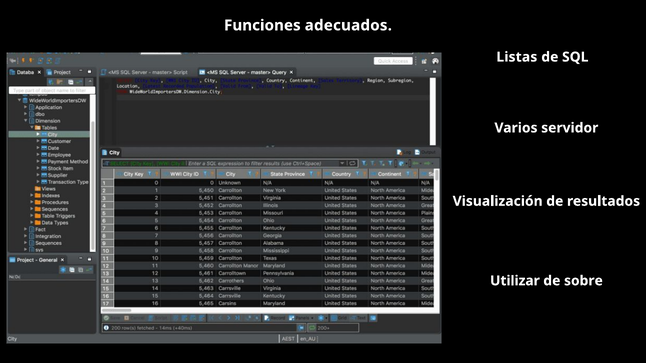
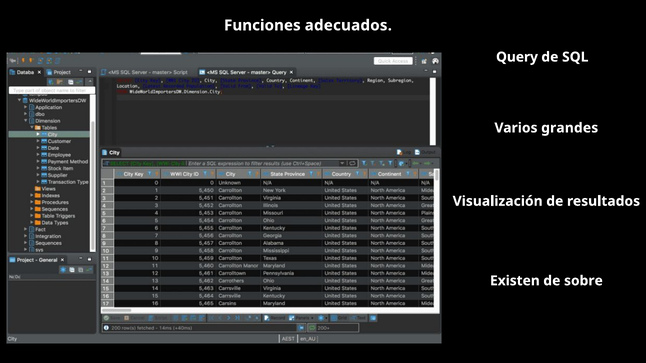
Listas: Listas -> Query (517, 57)
servidor: servidor -> grandes (570, 128)
Utilizar: Utilizar -> Existen (515, 281)
